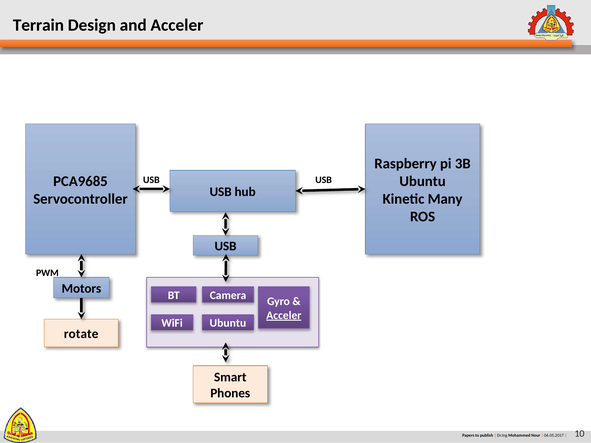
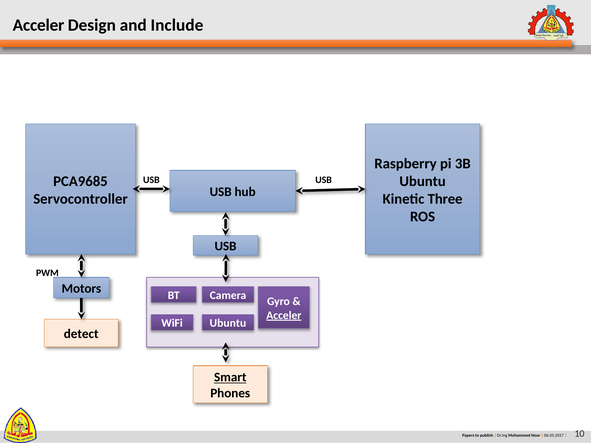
Terrain: Terrain -> Acceler (38, 25)
and Acceler: Acceler -> Include (177, 25)
Many: Many -> Three (445, 199)
rotate: rotate -> detect (81, 334)
Smart underline: none -> present (230, 378)
